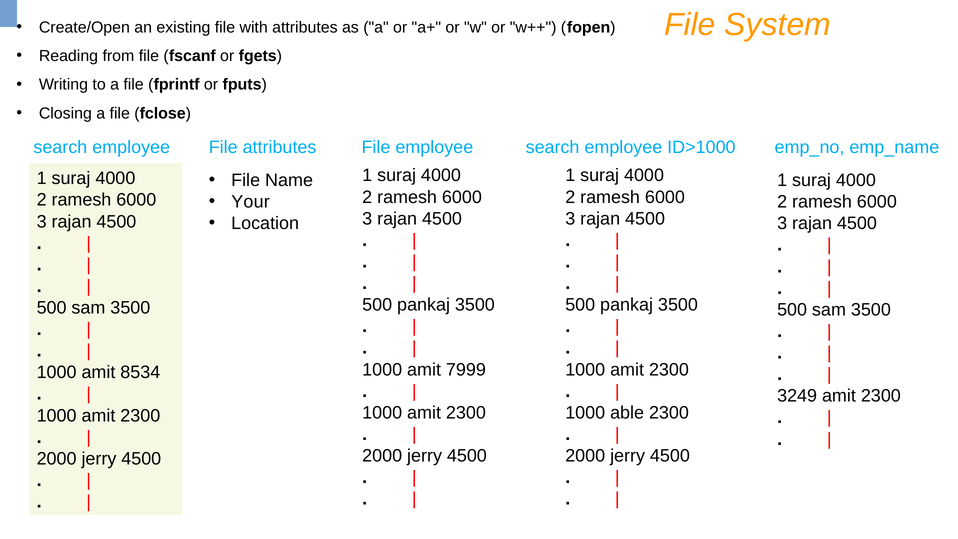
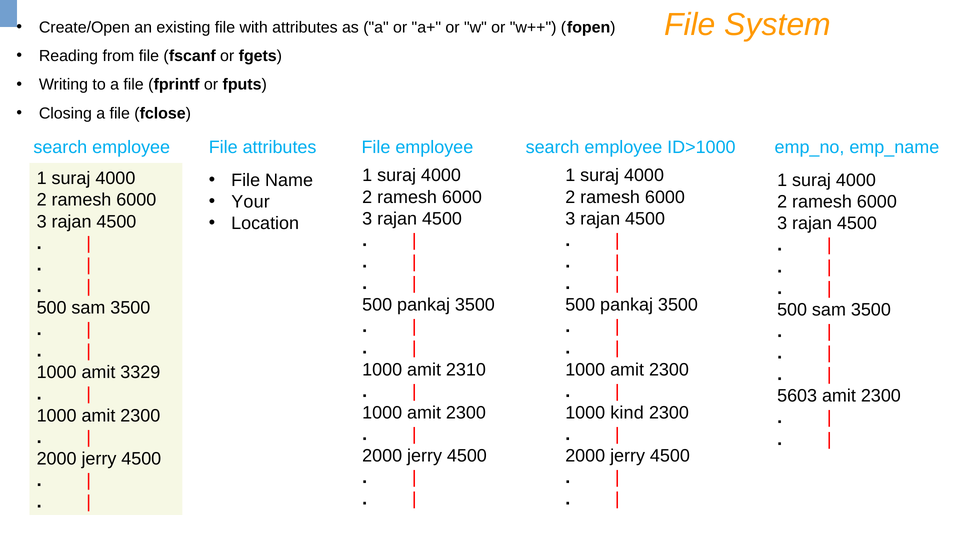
7999: 7999 -> 2310 (466, 369)
8534: 8534 -> 3329 (140, 372)
3249: 3249 -> 5603 (797, 396)
able: able -> kind (627, 413)
